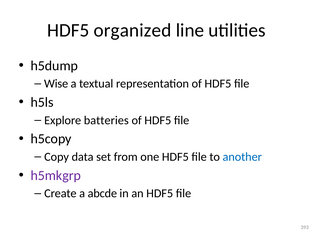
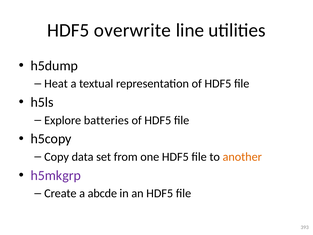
organized: organized -> overwrite (132, 30)
Wise: Wise -> Heat (56, 84)
another colour: blue -> orange (242, 157)
